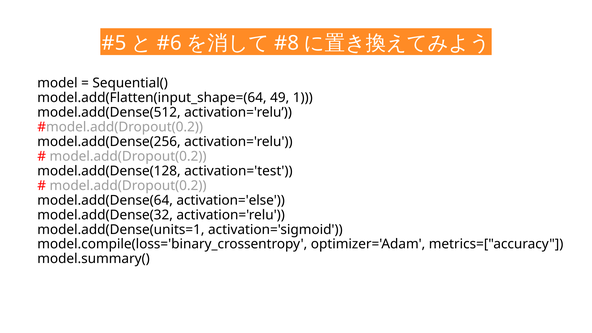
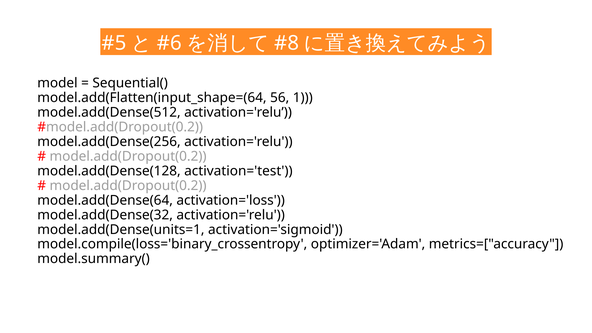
49: 49 -> 56 (280, 98)
activation='else: activation='else -> activation='loss (231, 200)
